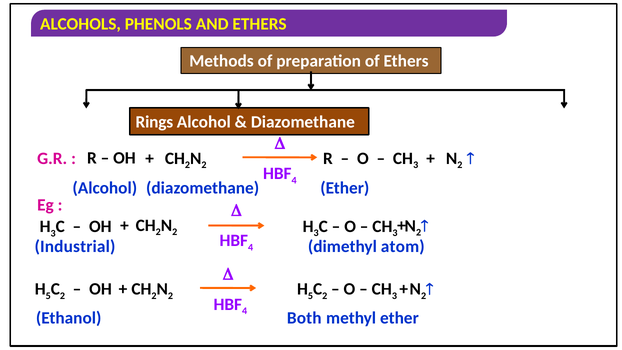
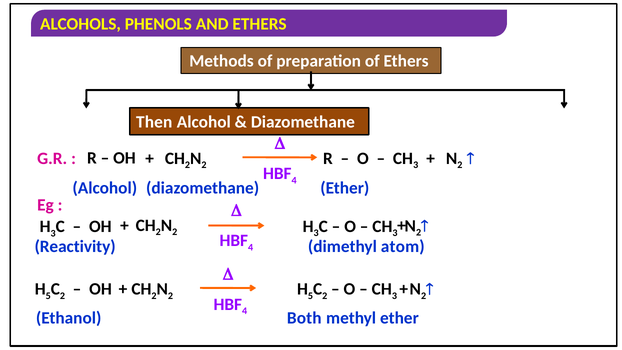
Rings: Rings -> Then (154, 122)
Industrial: Industrial -> Reactivity (75, 247)
